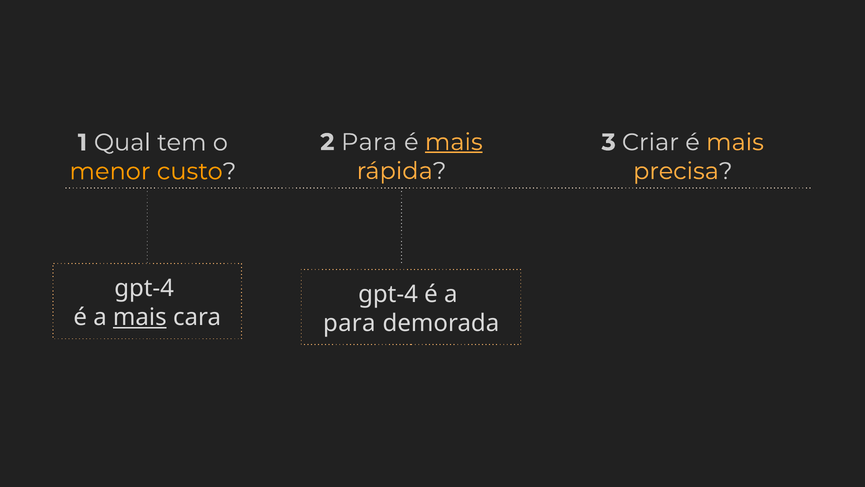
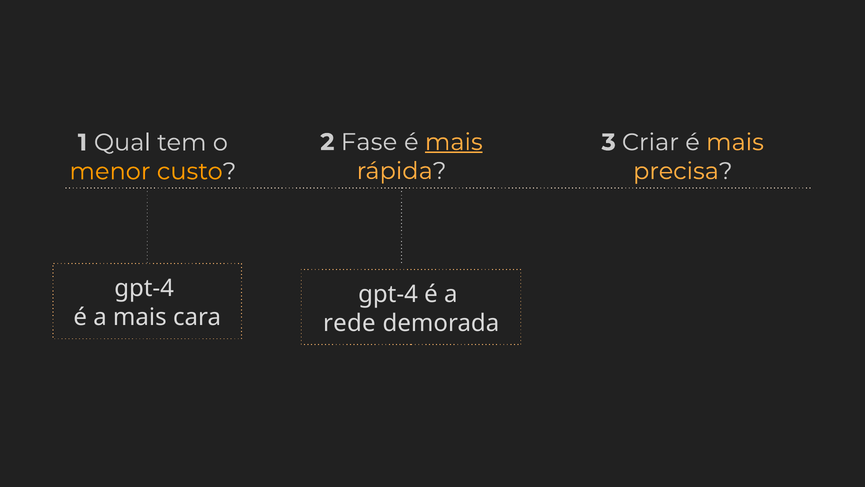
2 Para: Para -> Fase (369, 142)
mais underline: present -> none (140, 317)
para: para -> rede (349, 323)
